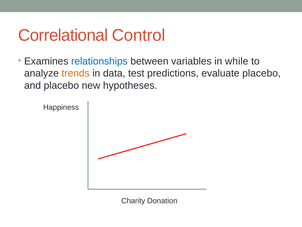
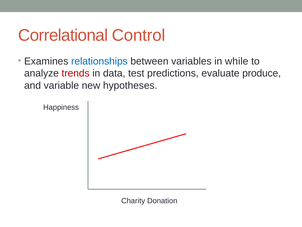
trends colour: orange -> red (76, 73)
evaluate placebo: placebo -> produce (262, 73)
and placebo: placebo -> variable (61, 85)
